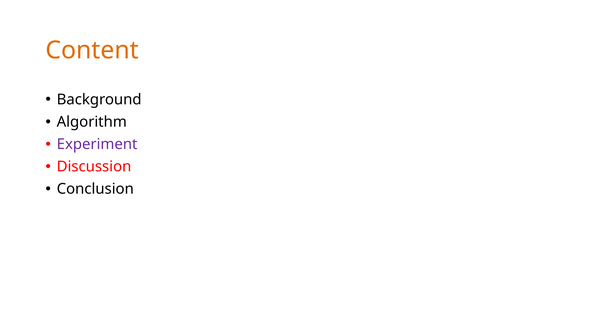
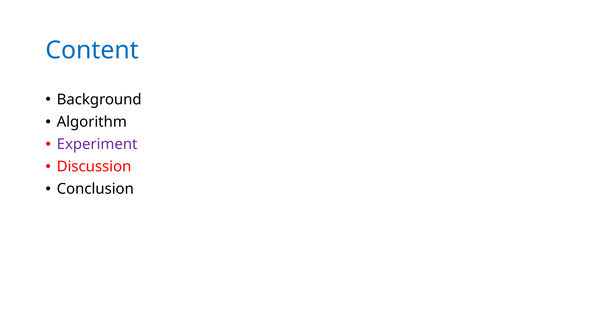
Content colour: orange -> blue (92, 50)
